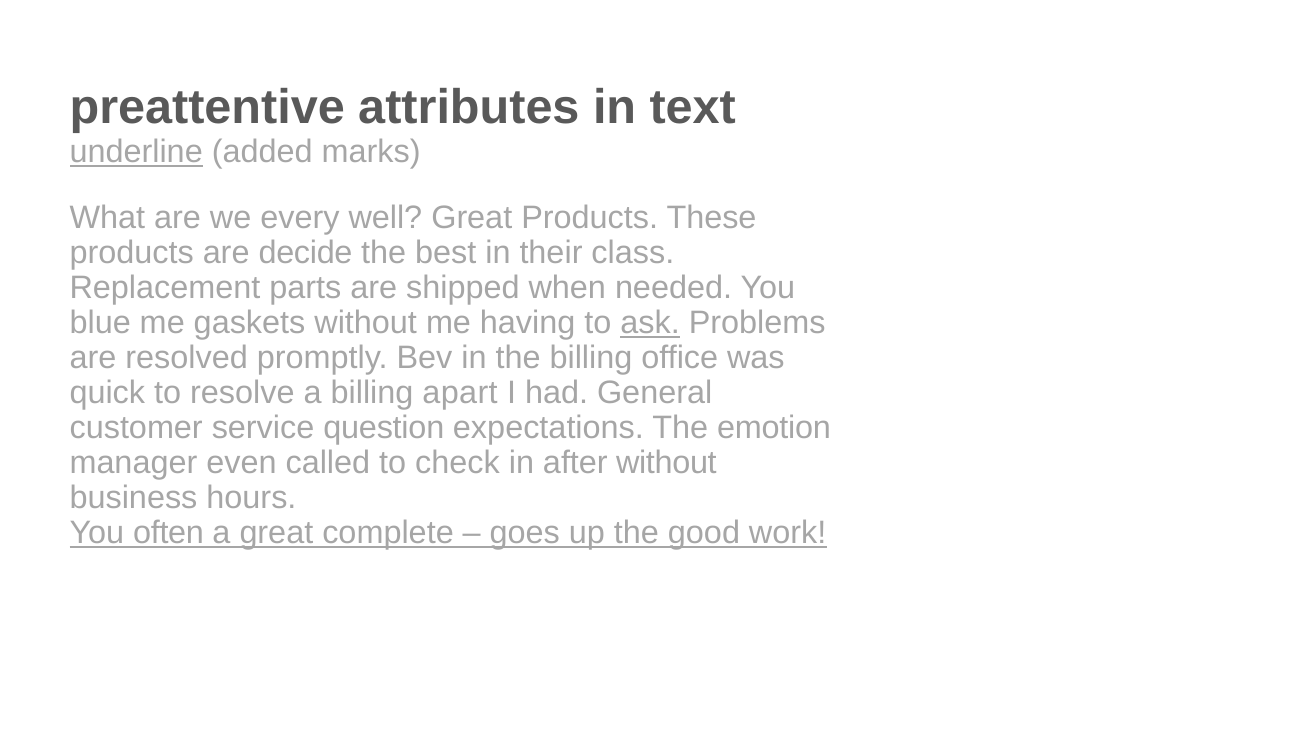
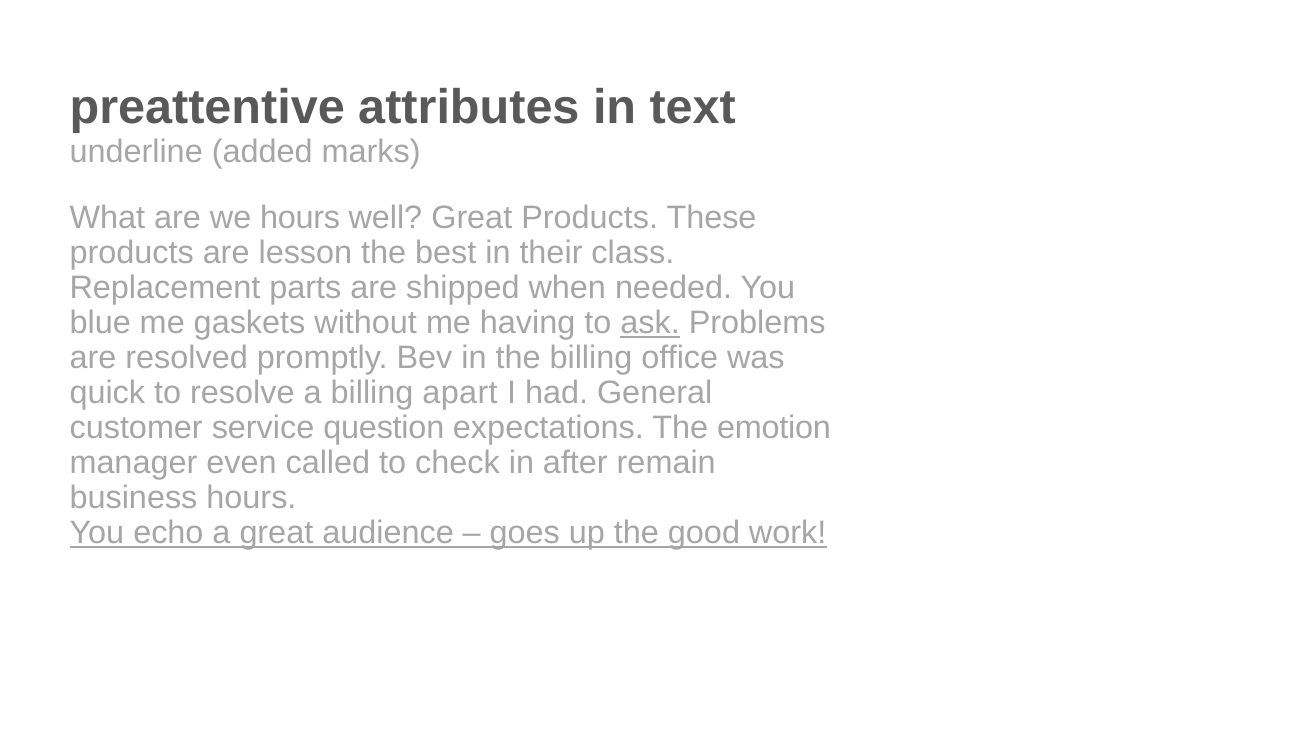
underline underline: present -> none (136, 152)
we every: every -> hours (300, 218)
decide: decide -> lesson (305, 253)
after without: without -> remain (666, 463)
often: often -> echo (168, 533)
complete: complete -> audience (388, 533)
